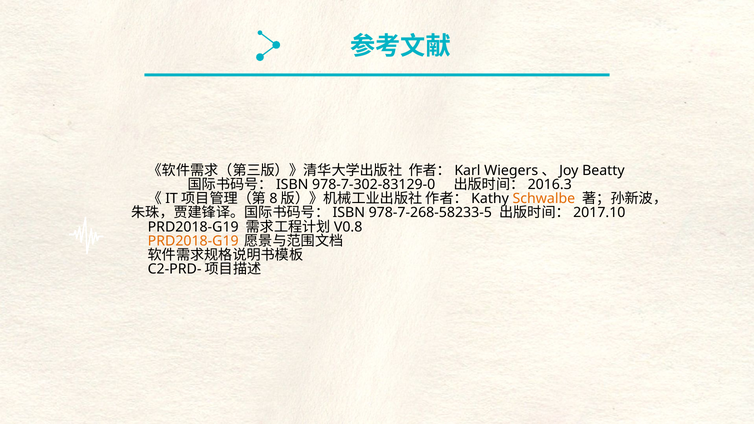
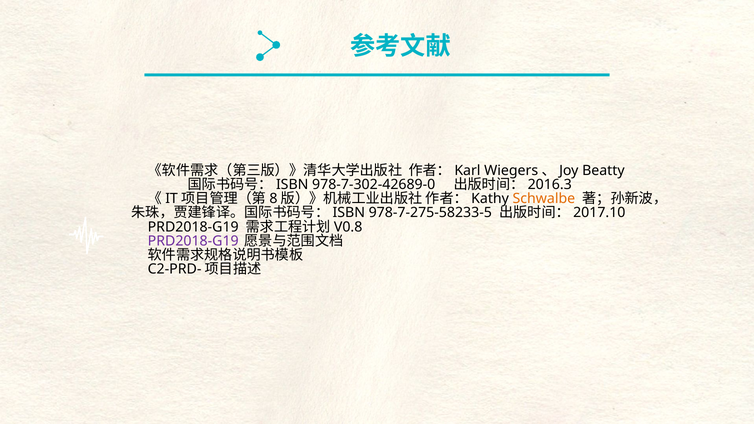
978-7-302-83129-0: 978-7-302-83129-0 -> 978-7-302-42689-0 (374, 185)
978-7-268-58233-5: 978-7-268-58233-5 -> 978-7-275-58233-5 (430, 213)
PRD2018-G19 colour: orange -> purple (193, 241)
